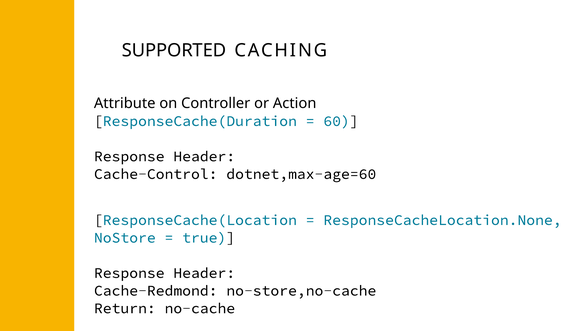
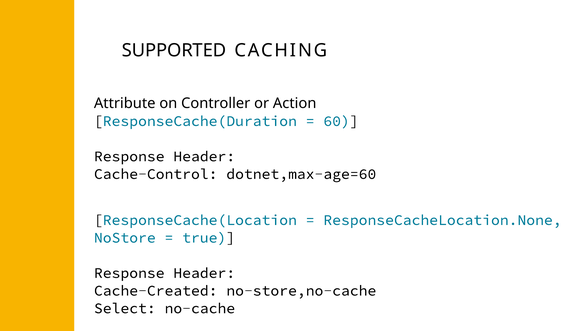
Cache-Redmond: Cache-Redmond -> Cache-Created (156, 290)
Return: Return -> Select (125, 308)
